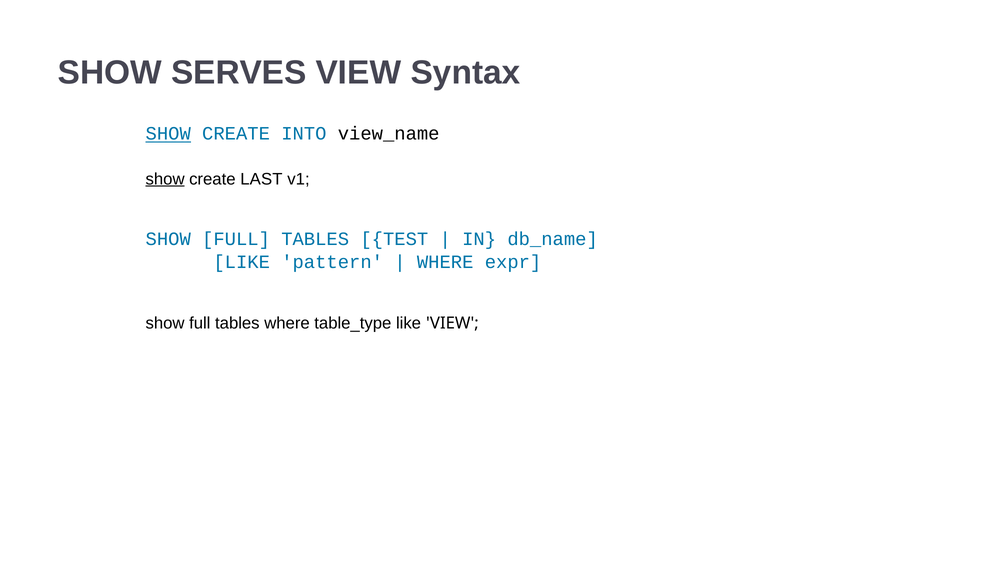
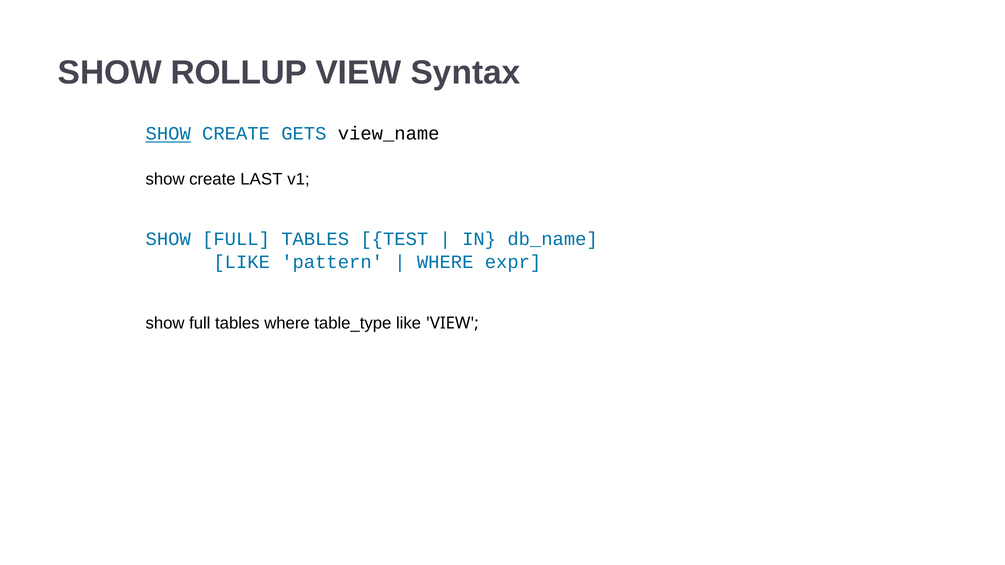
SERVES: SERVES -> ROLLUP (239, 73)
INTO: INTO -> GETS (304, 134)
show underline: present -> none (165, 179)
